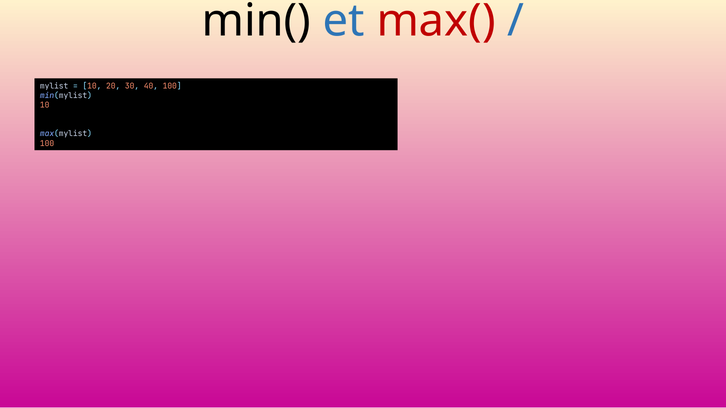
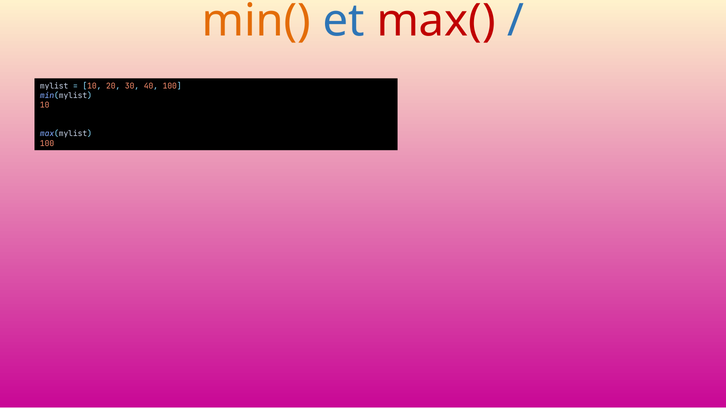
min( colour: black -> orange (256, 21)
